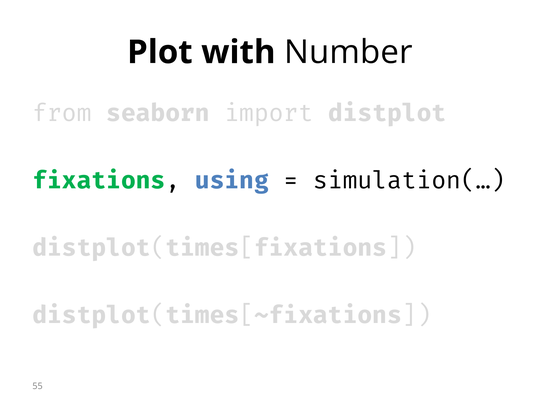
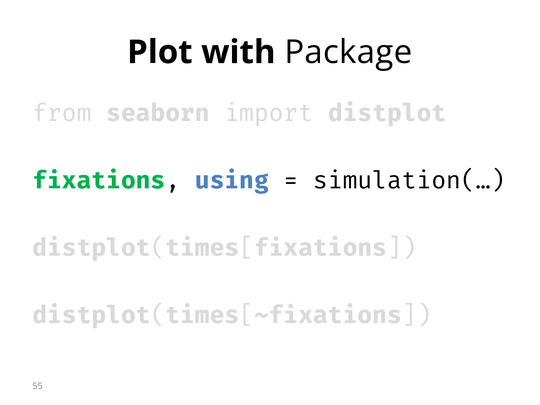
Number: Number -> Package (348, 52)
